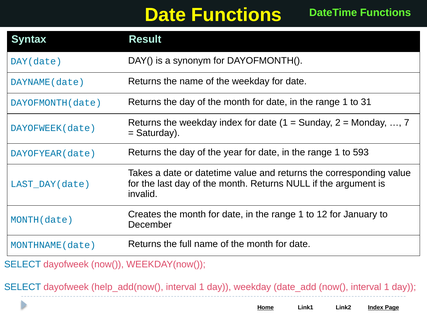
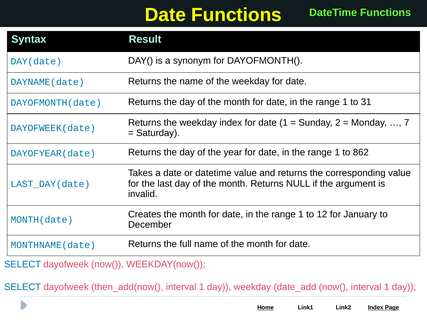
593: 593 -> 862 (361, 153)
help_add(now(: help_add(now( -> then_add(now( (127, 287)
